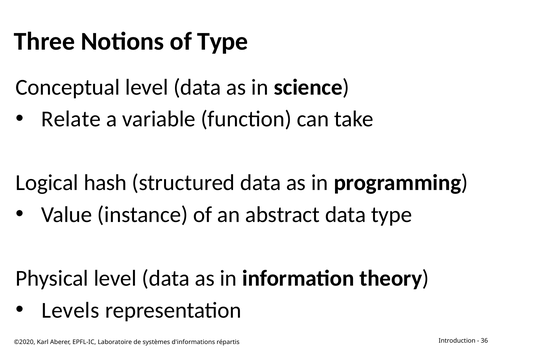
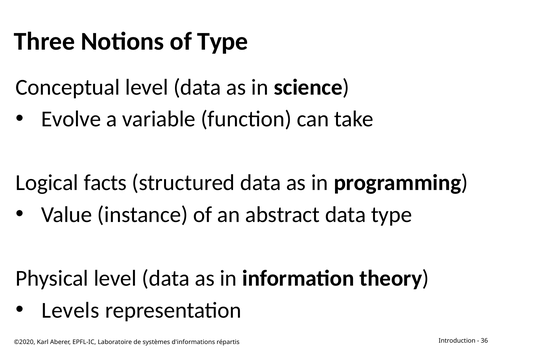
Relate: Relate -> Evolve (71, 119)
hash: hash -> facts (105, 183)
